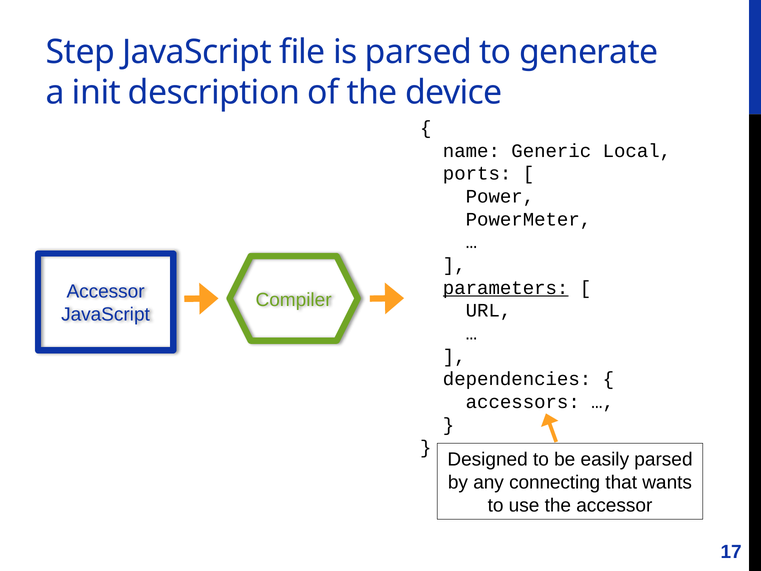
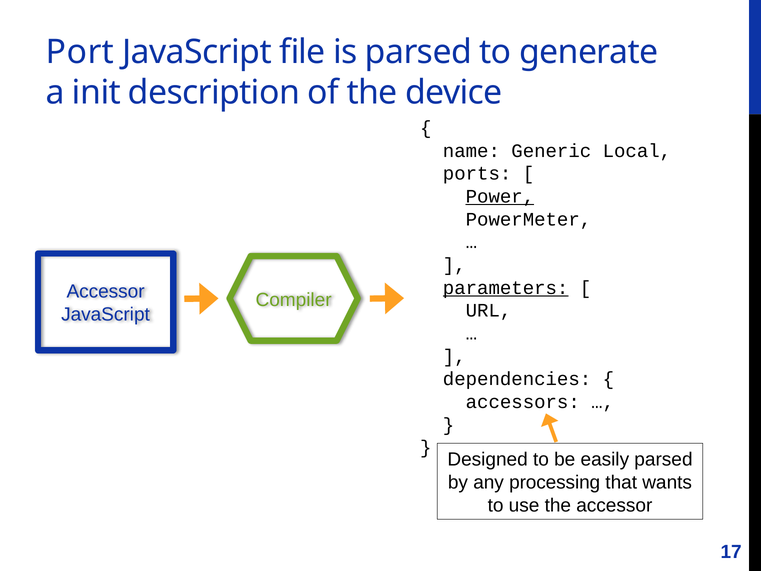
Step: Step -> Port (80, 52)
Power underline: none -> present (500, 196)
connecting: connecting -> processing (555, 482)
